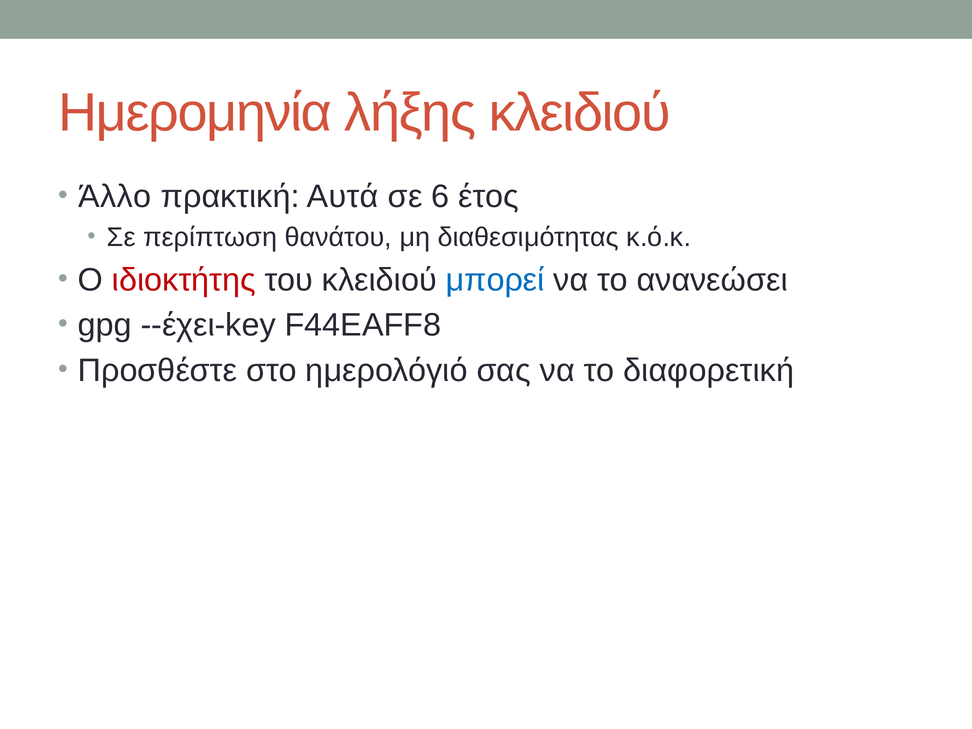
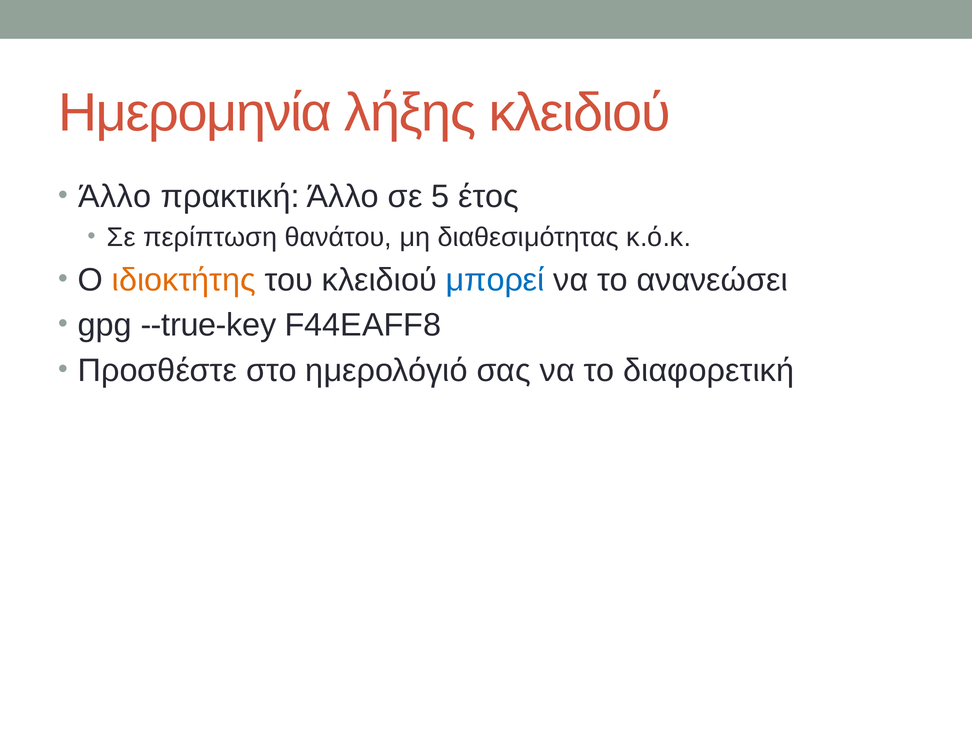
πρακτική Αυτά: Αυτά -> Άλλο (343, 197)
6: 6 -> 5 (440, 197)
ιδιοκτήτης colour: red -> orange (184, 280)
--έχει-key: --έχει-key -> --true-key (208, 325)
